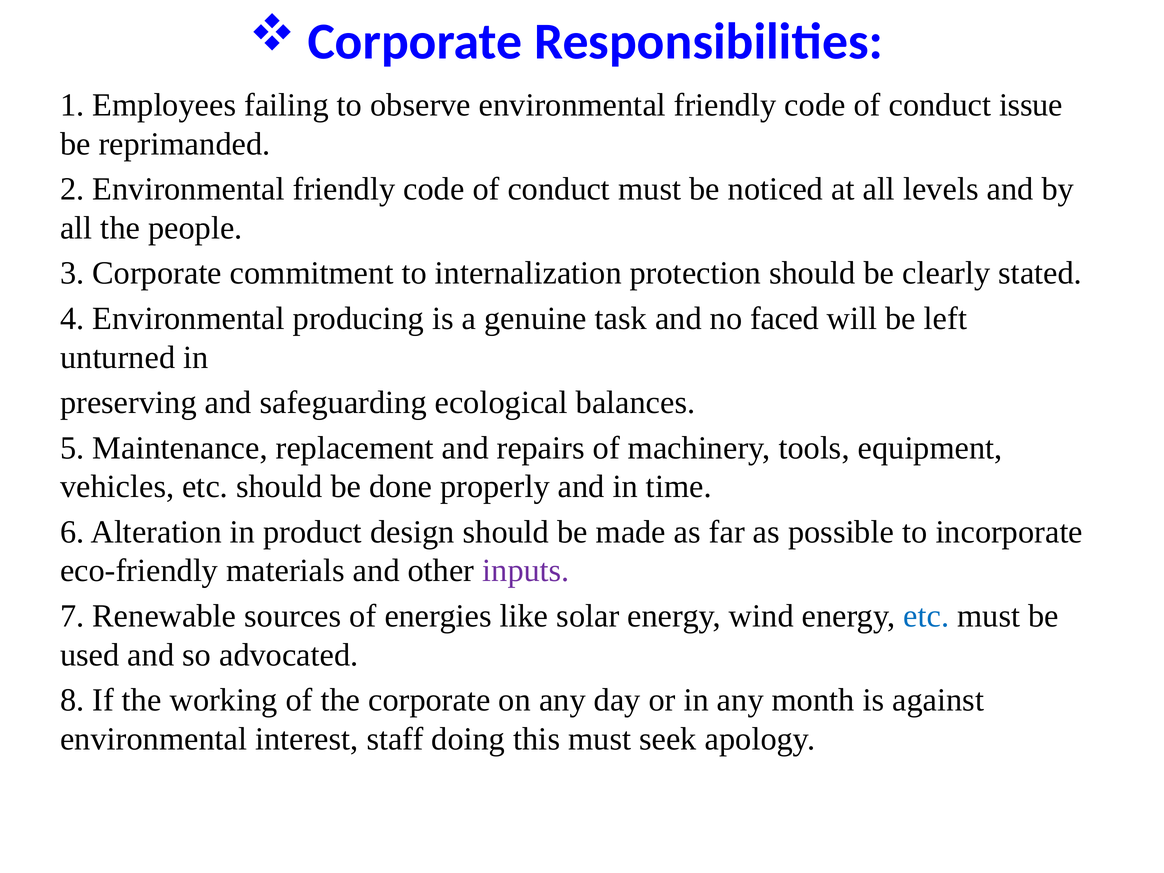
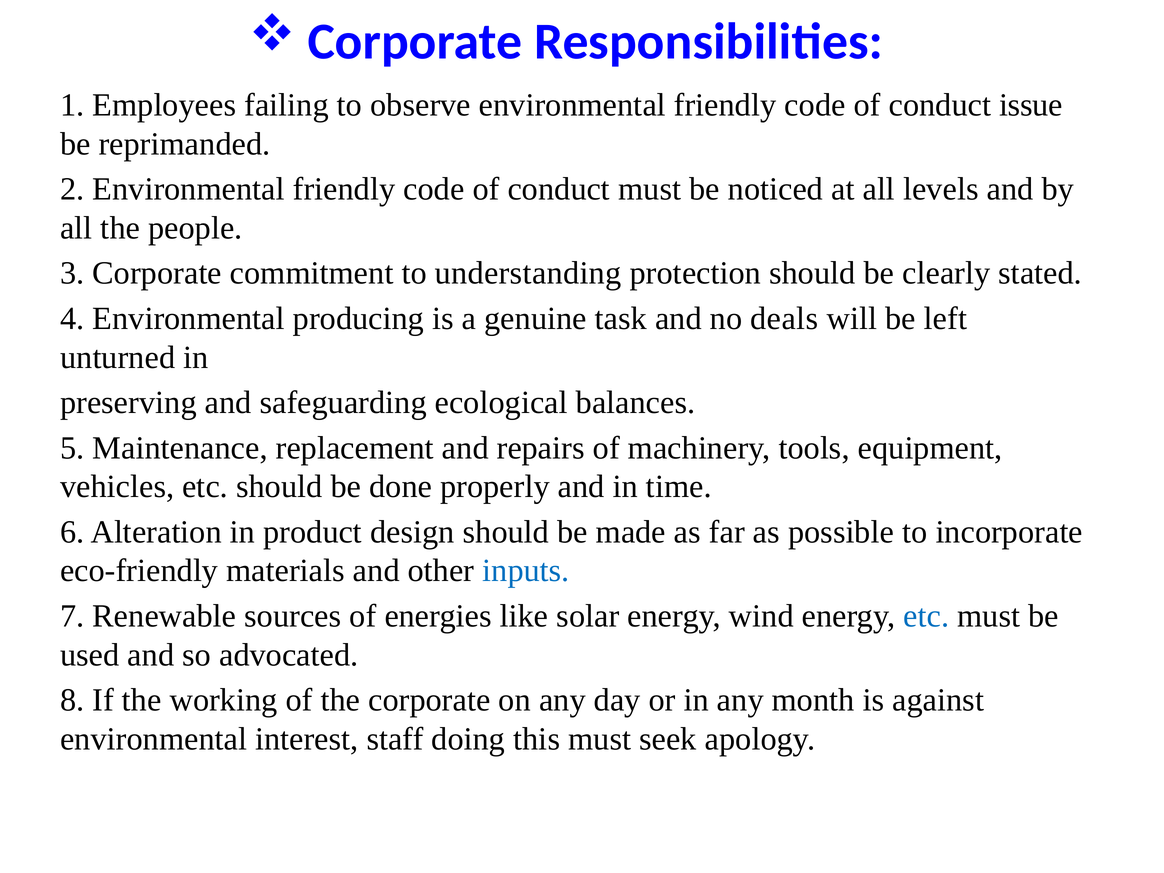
internalization: internalization -> understanding (528, 273)
faced: faced -> deals (784, 319)
inputs colour: purple -> blue (526, 571)
